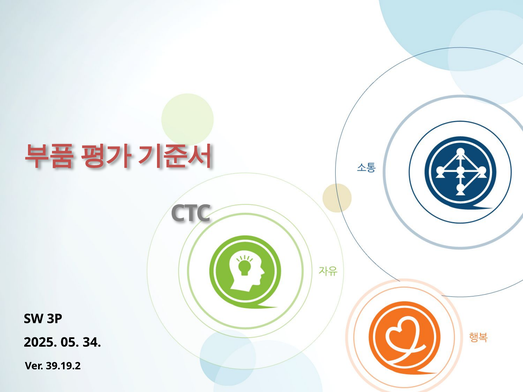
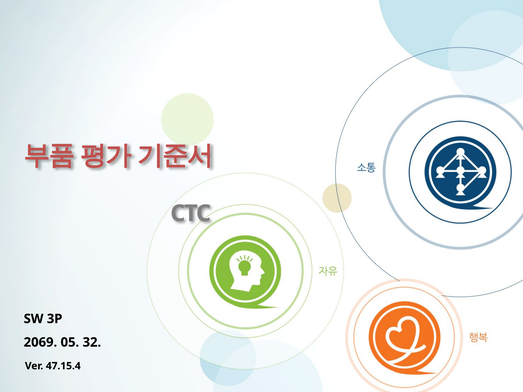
2025: 2025 -> 2069 (40, 343)
34: 34 -> 32 (92, 343)
39.19.2: 39.19.2 -> 47.15.4 (63, 366)
